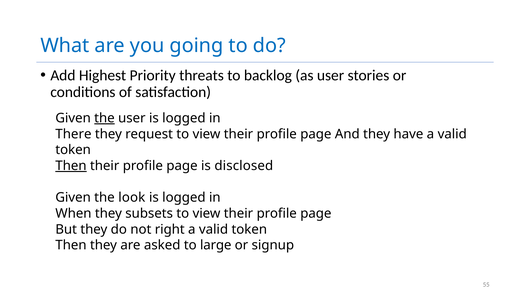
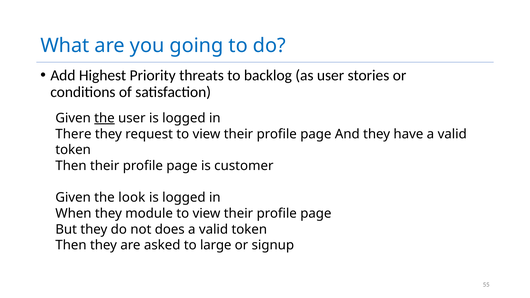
Then underline: present -> none (71, 166)
disclosed: disclosed -> customer (244, 166)
subsets: subsets -> module (149, 214)
right: right -> does (170, 229)
